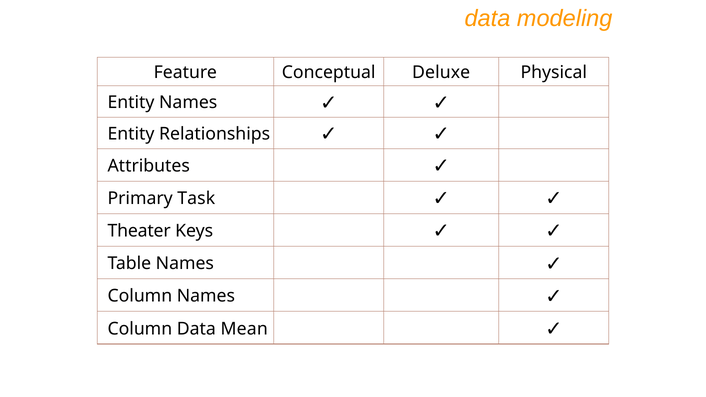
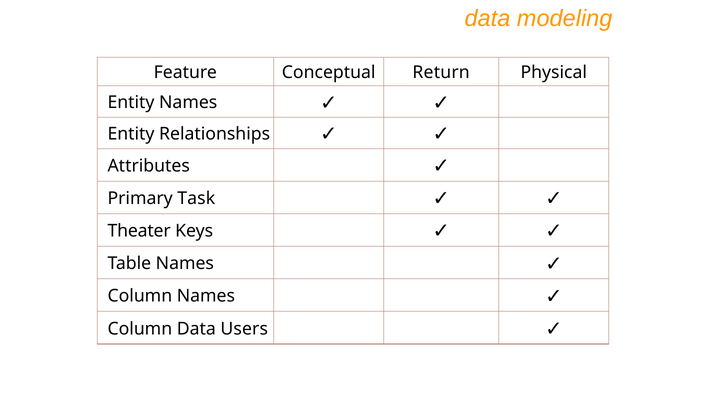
Deluxe: Deluxe -> Return (441, 73)
Mean: Mean -> Users (244, 329)
